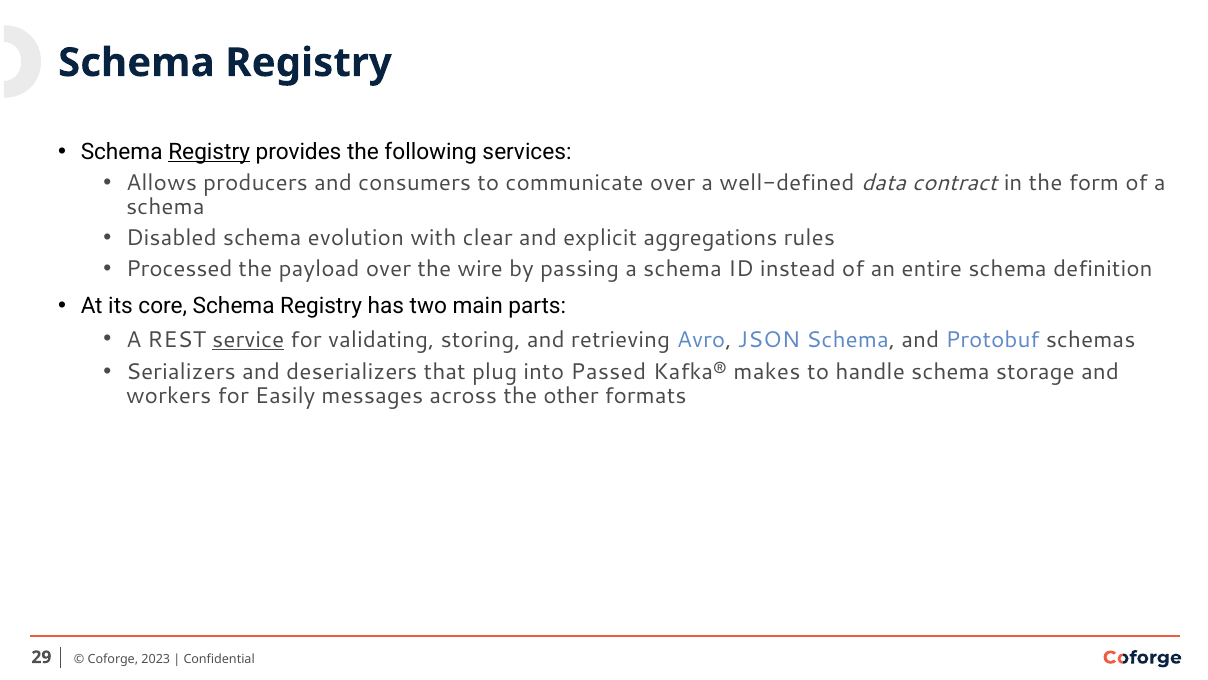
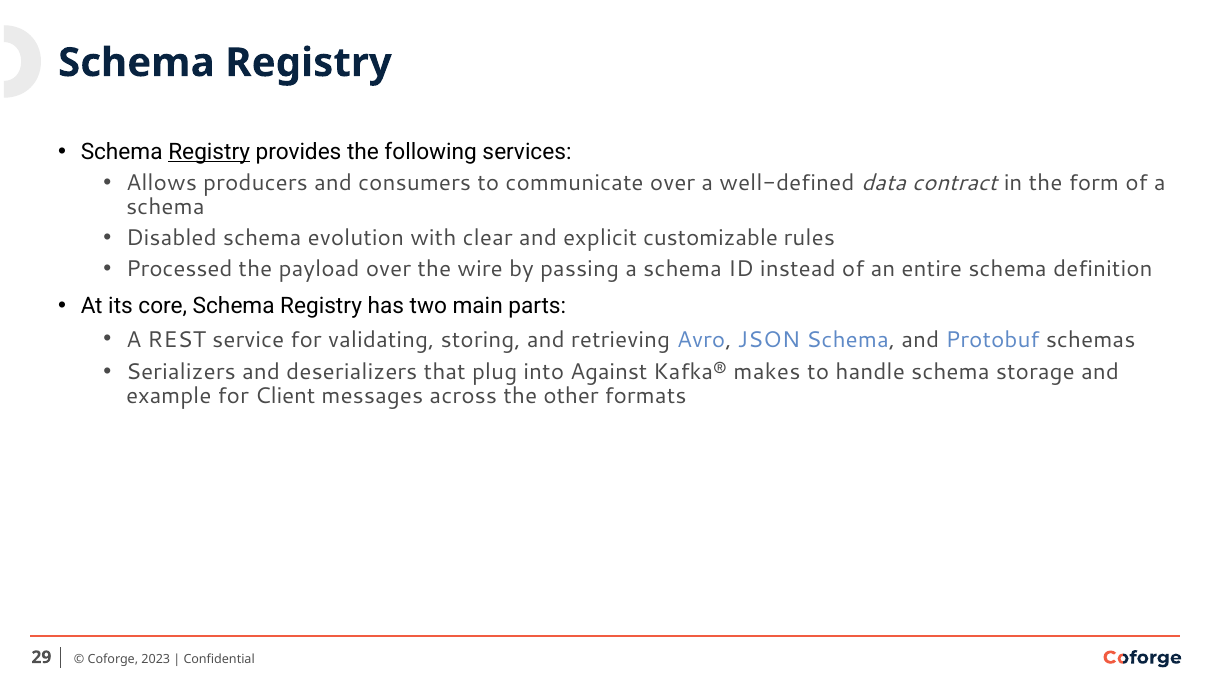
aggregations: aggregations -> customizable (711, 238)
service underline: present -> none (248, 339)
Passed: Passed -> Against (609, 371)
workers: workers -> example (169, 396)
Easily: Easily -> Client (285, 396)
